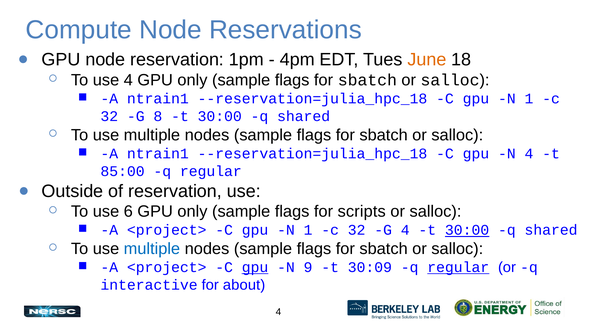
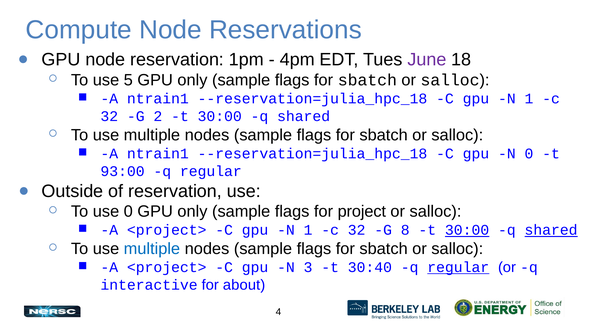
June colour: orange -> purple (427, 60)
use 4: 4 -> 5 (128, 80)
8: 8 -> 2 (158, 116)
N 4: 4 -> 0 (529, 154)
85:00: 85:00 -> 93:00 (123, 171)
use 6: 6 -> 0 (128, 212)
scripts: scripts -> project (362, 212)
G 4: 4 -> 8 (405, 230)
shared underline: none -> present (551, 230)
gpu underline: present -> none (255, 268)
9: 9 -> 3 (308, 268)
30:09: 30:09 -> 30:40 (370, 268)
